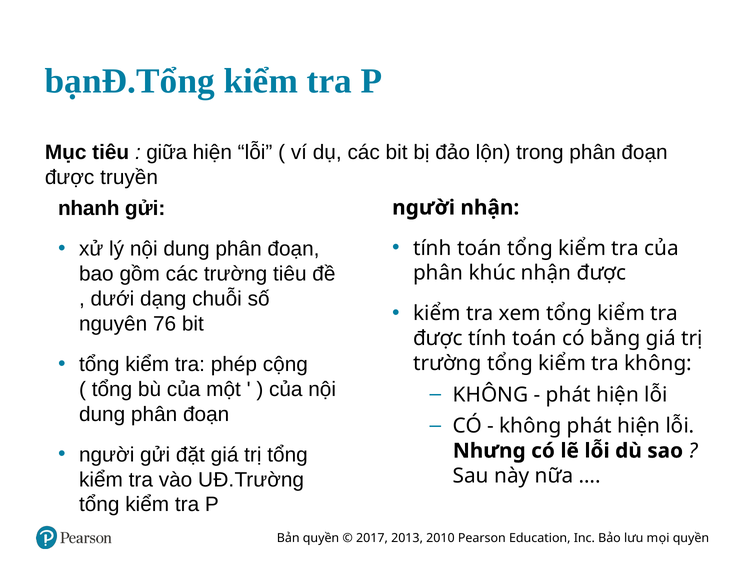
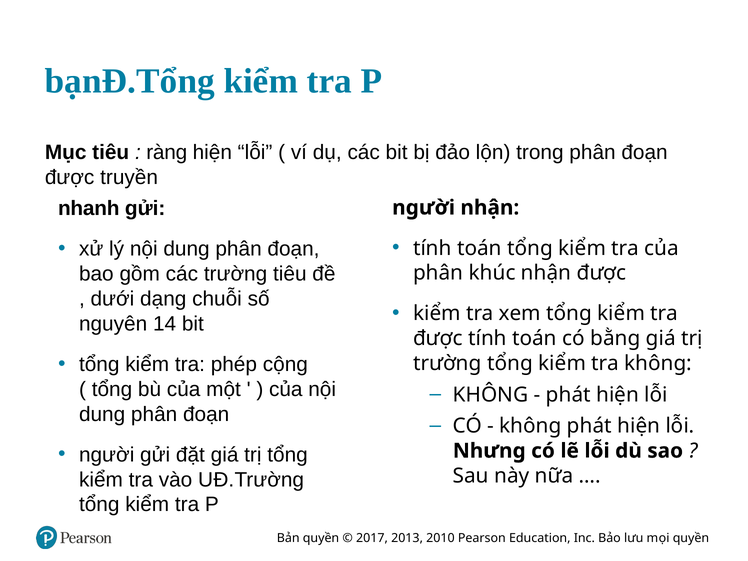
giữa: giữa -> ràng (167, 152)
76: 76 -> 14 (165, 324)
